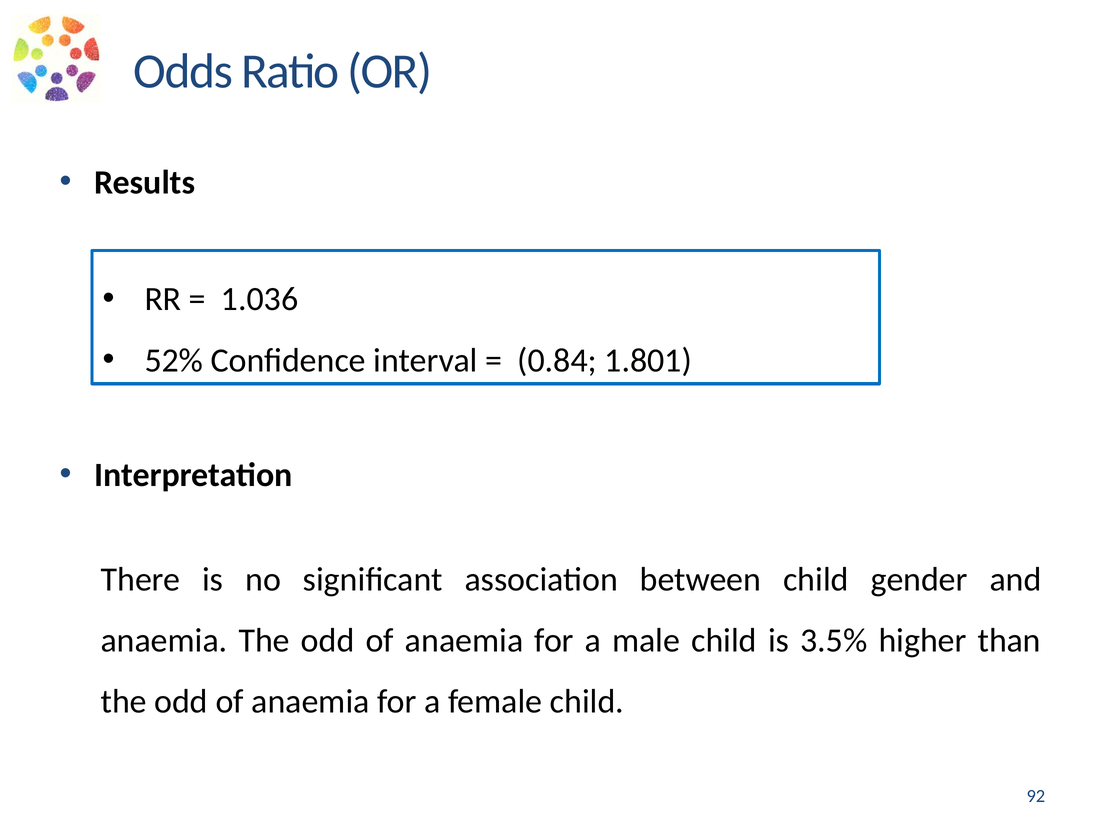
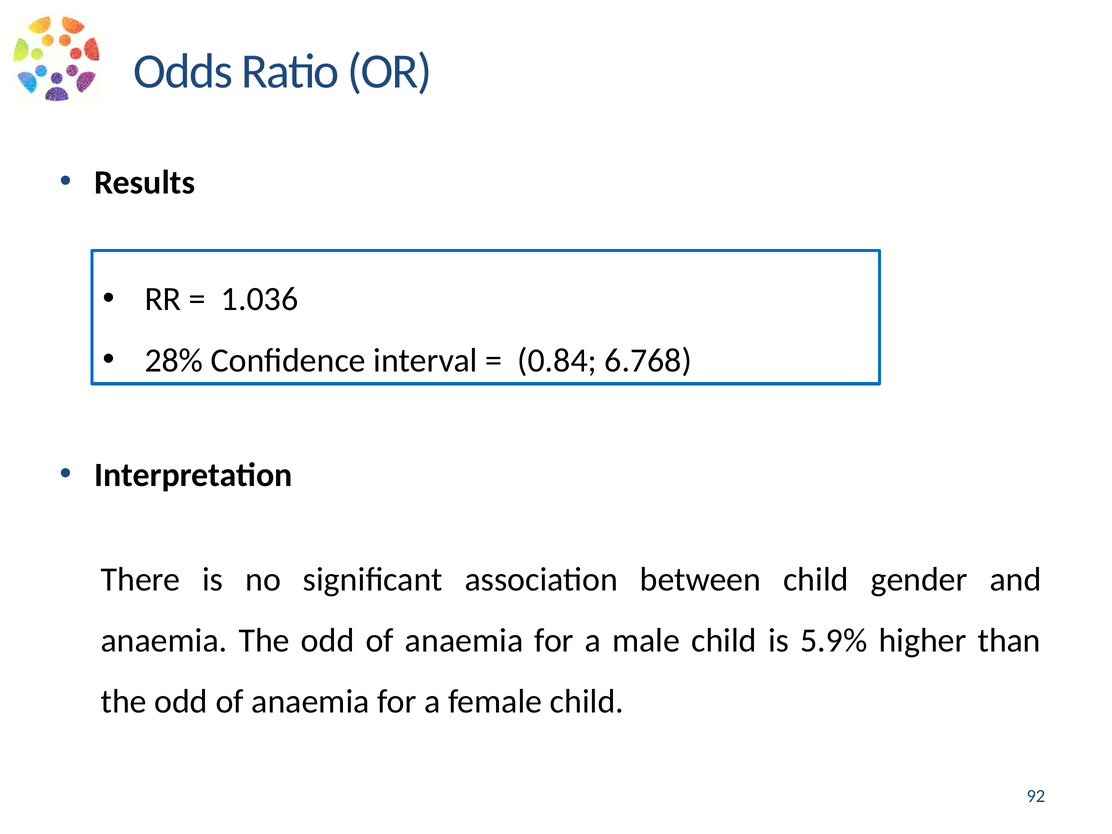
52%: 52% -> 28% (174, 360)
1.801: 1.801 -> 6.768 (648, 360)
3.5%: 3.5% -> 5.9% (834, 640)
